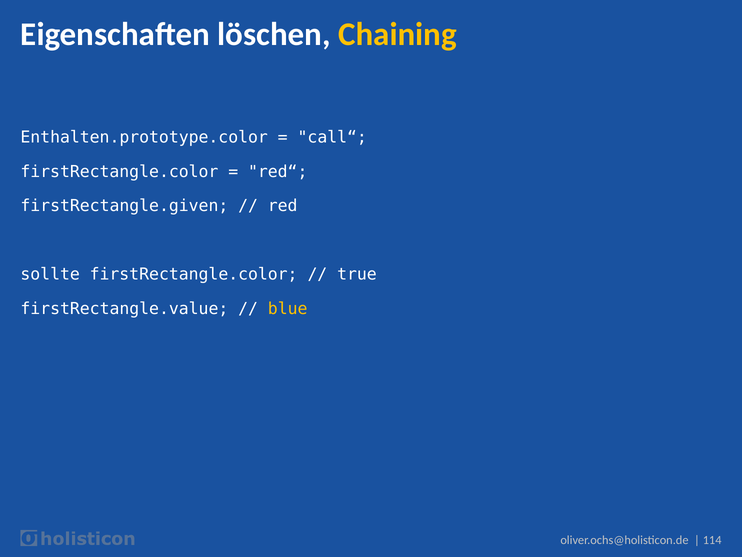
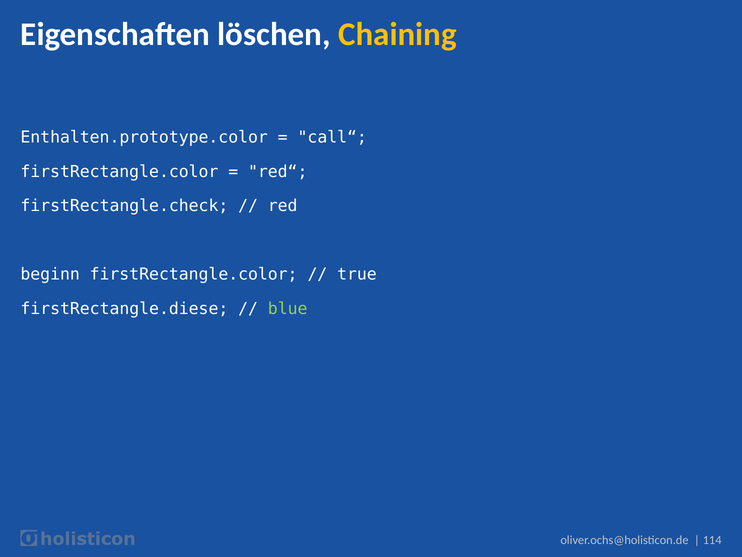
firstRectangle.given: firstRectangle.given -> firstRectangle.check (124, 206)
sollte: sollte -> beginn (50, 274)
firstRectangle.value: firstRectangle.value -> firstRectangle.diese (124, 308)
blue colour: yellow -> light green (288, 308)
